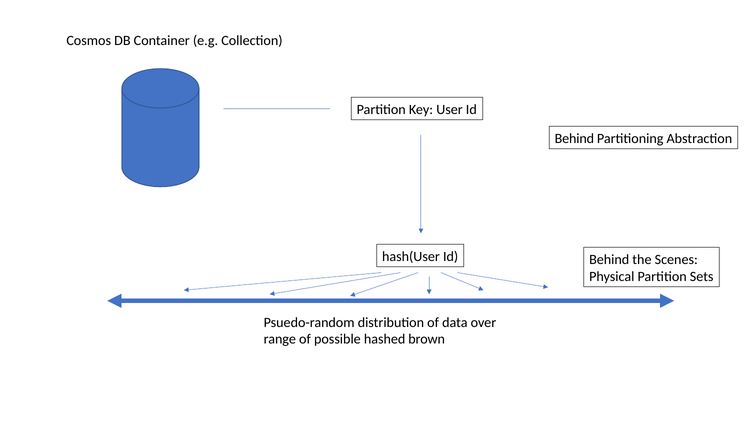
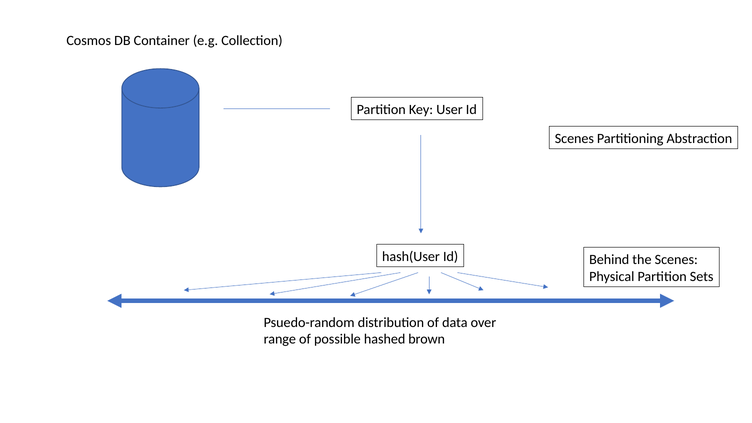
Behind: Behind -> Scenes (574, 138)
